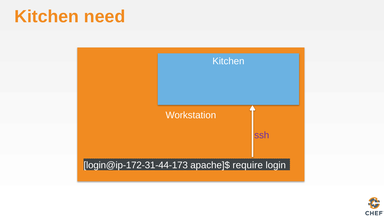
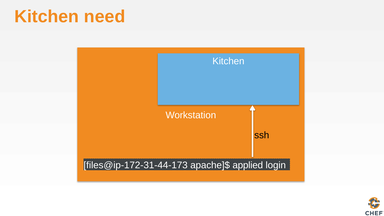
ssh colour: purple -> black (262, 135)
login@ip-172-31-44-173: login@ip-172-31-44-173 -> files@ip-172-31-44-173 (136, 165)
require: require -> applied (248, 165)
